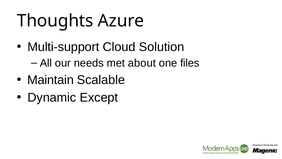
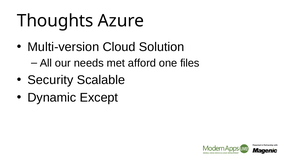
Multi-support: Multi-support -> Multi-version (63, 47)
about: about -> afford (142, 63)
Maintain: Maintain -> Security (50, 80)
